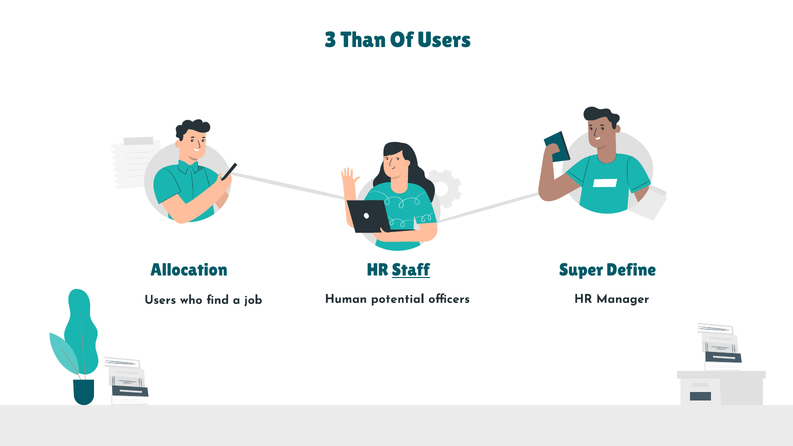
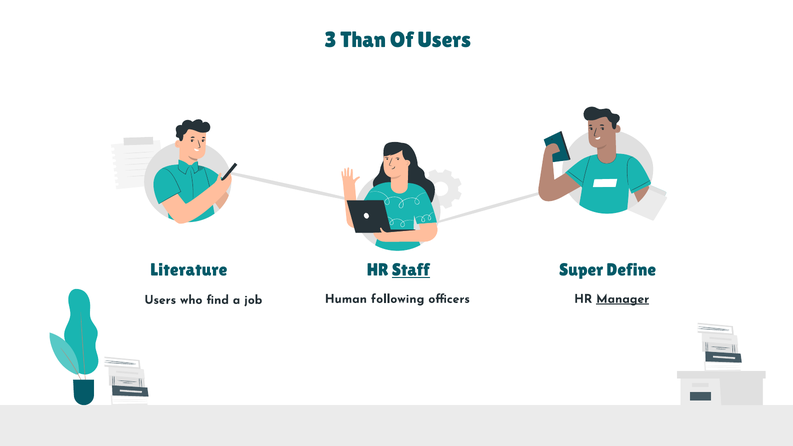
Allocation: Allocation -> Literature (189, 270)
potential: potential -> following (398, 299)
Manager underline: none -> present (623, 299)
